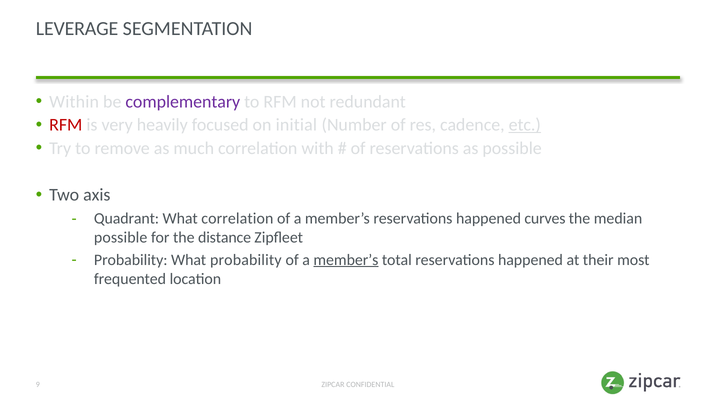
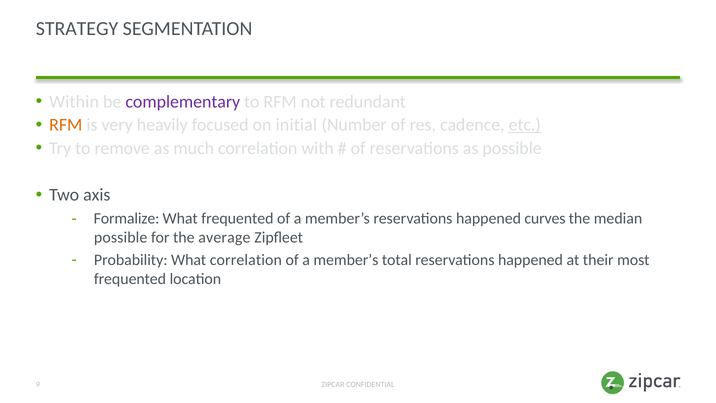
LEVERAGE: LEVERAGE -> STRATEGY (77, 28)
RFM colour: red -> orange (66, 125)
Quadrant: Quadrant -> Formalize (127, 218)
What correlation: correlation -> frequented (237, 218)
distance: distance -> average (224, 237)
What probability: probability -> correlation (246, 260)
member’s underline: present -> none (346, 260)
